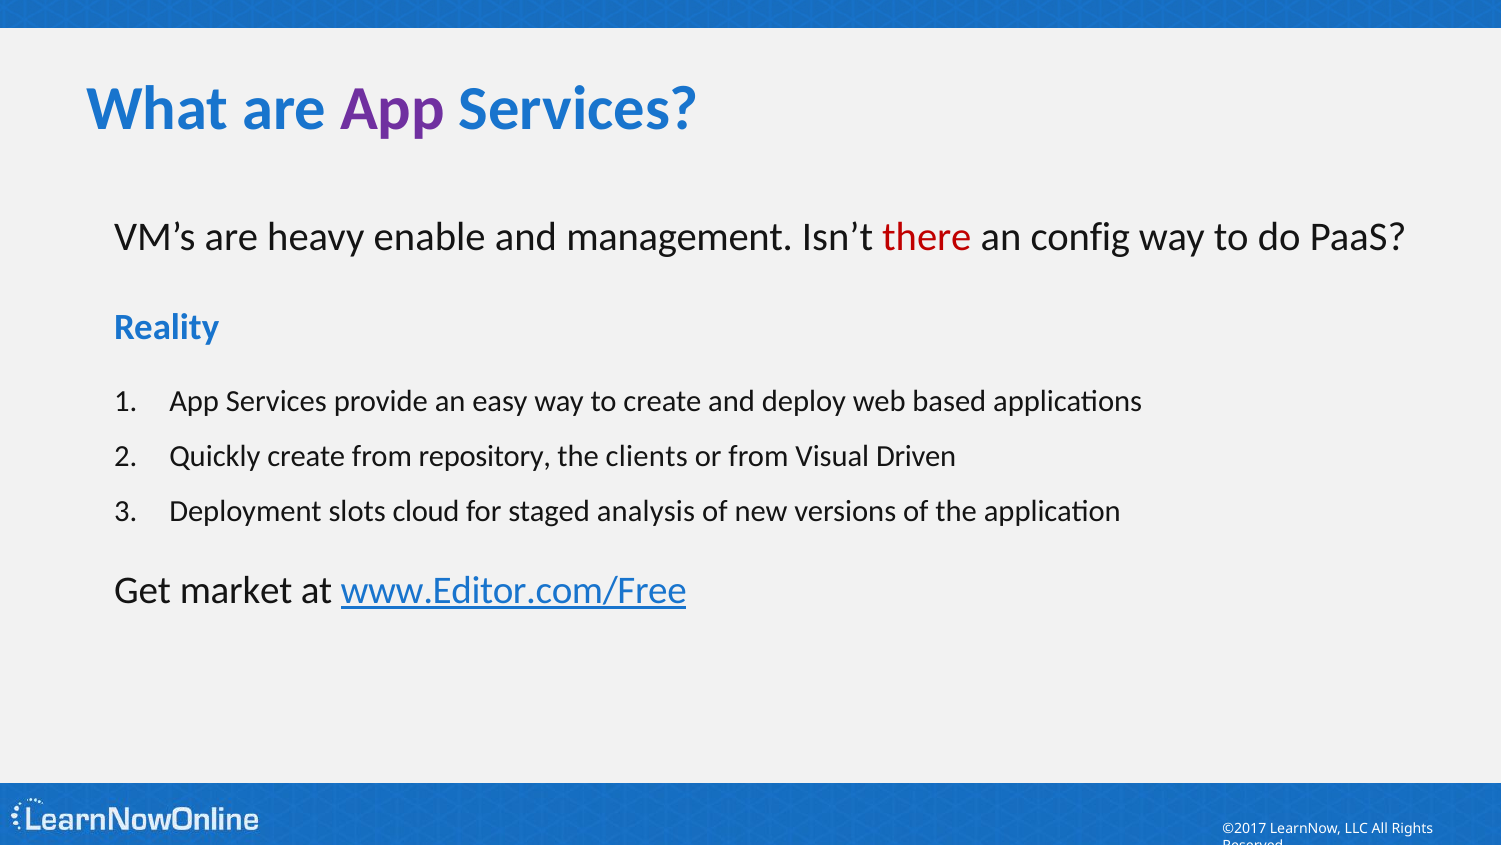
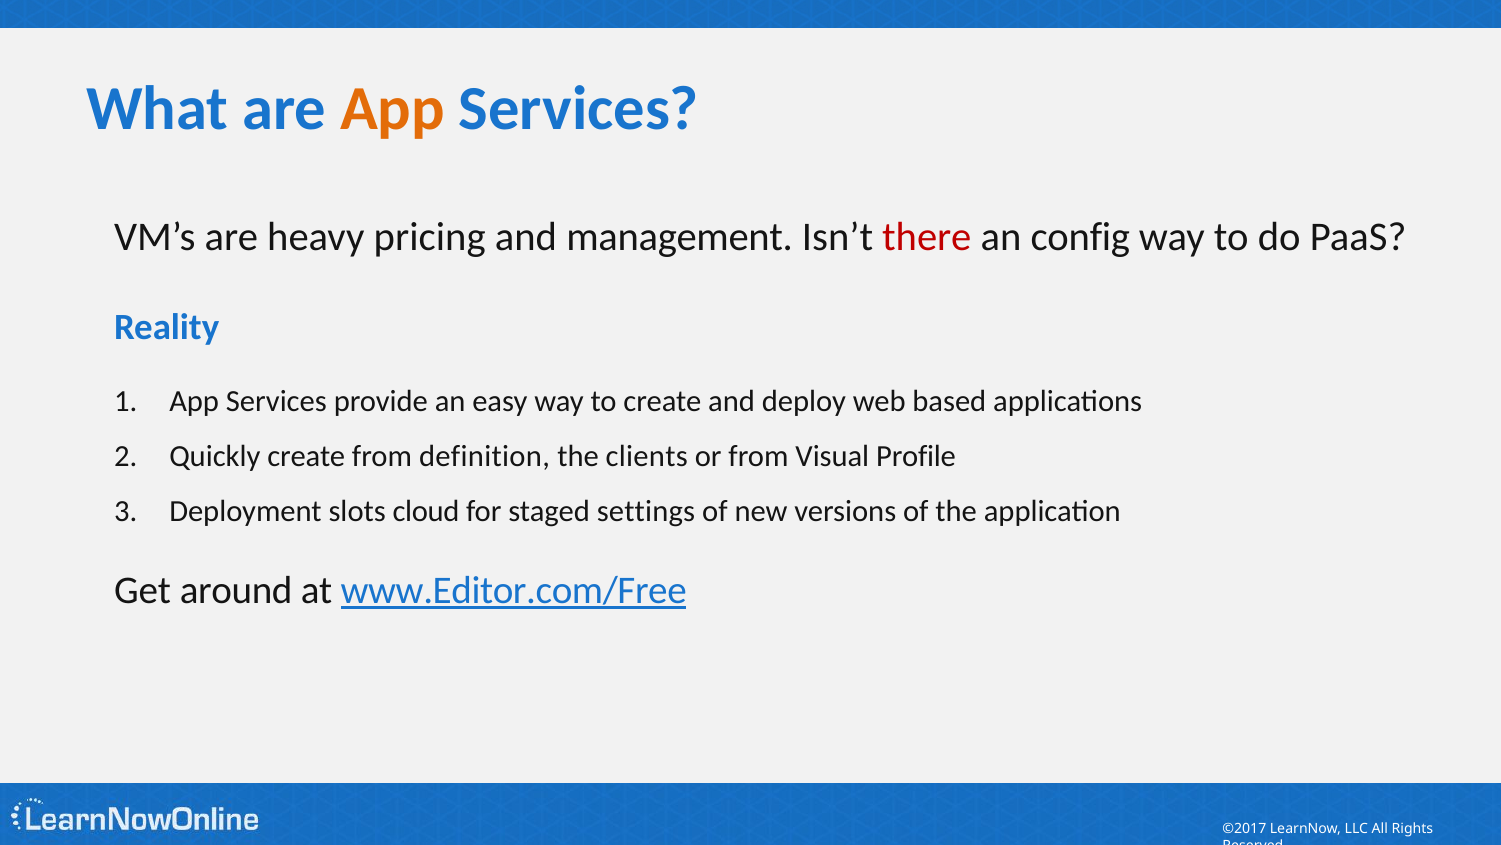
App colour: purple -> orange (393, 109)
enable: enable -> pricing (430, 237)
repository: repository -> definition (484, 456)
Driven: Driven -> Profile (916, 456)
analysis: analysis -> settings (646, 511)
market: market -> around (236, 590)
